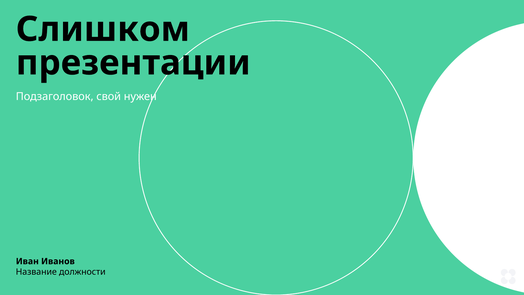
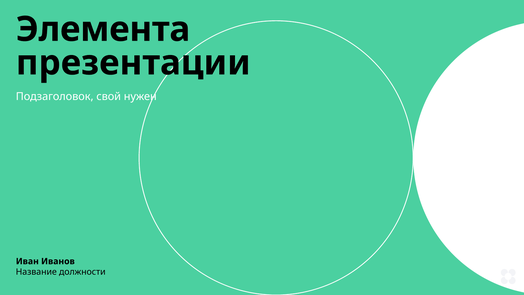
Слишком: Слишком -> Элемента (103, 29)
